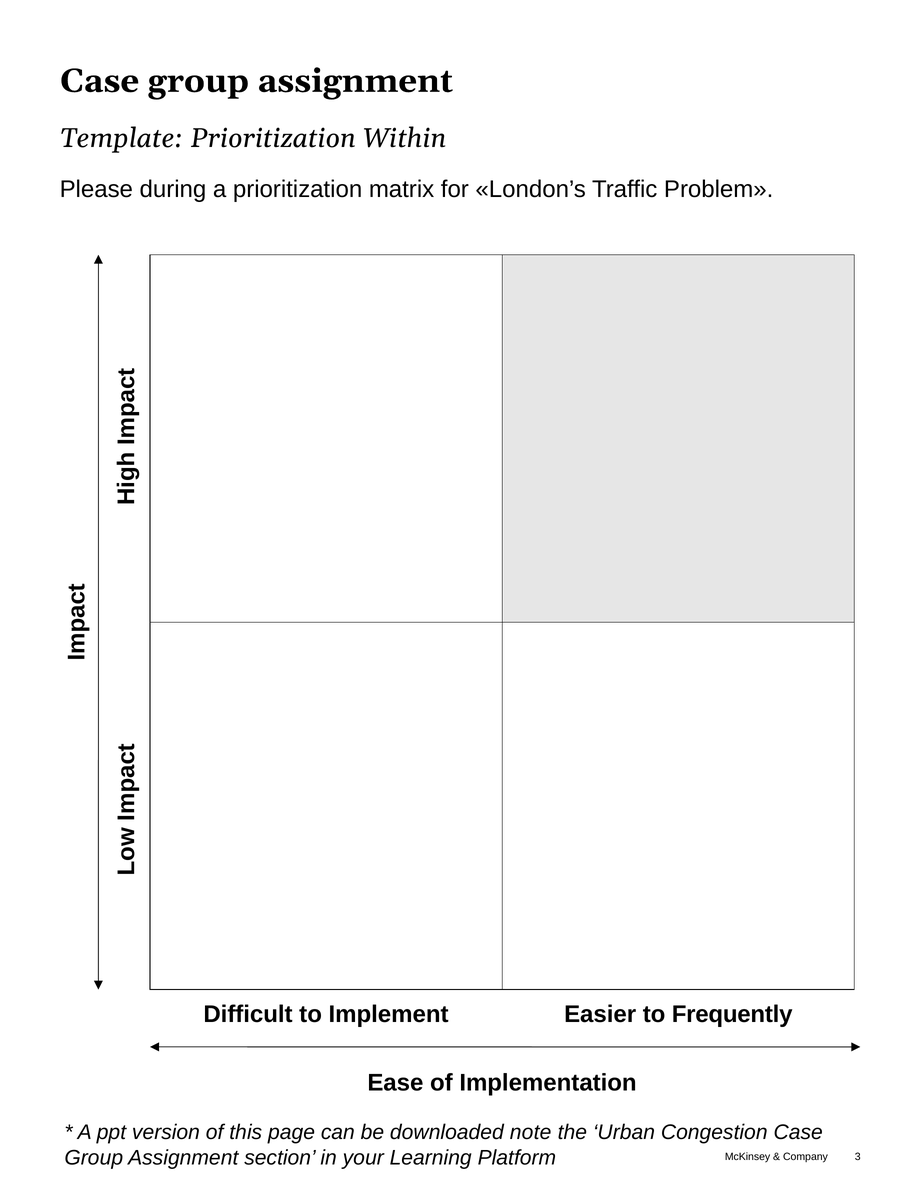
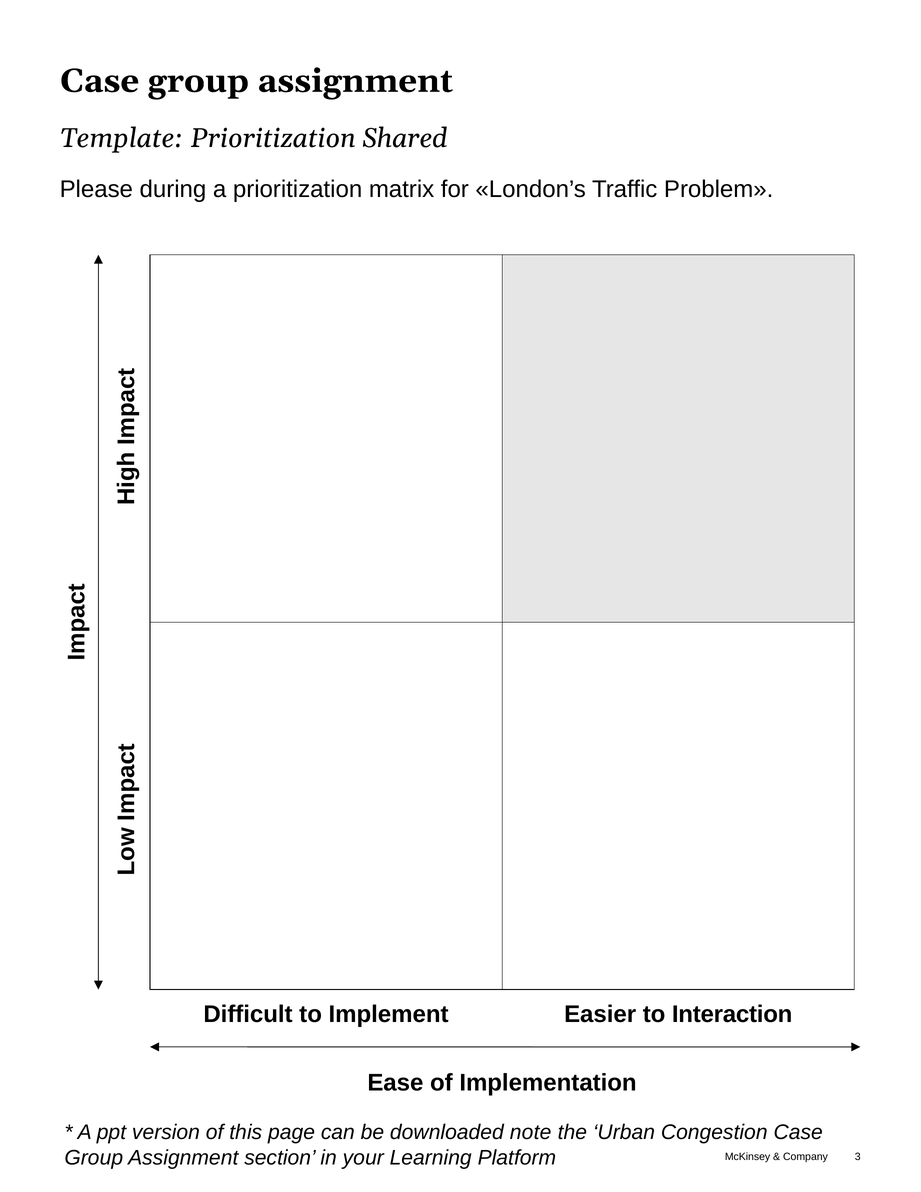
Within: Within -> Shared (405, 138)
Frequently: Frequently -> Interaction (732, 1014)
